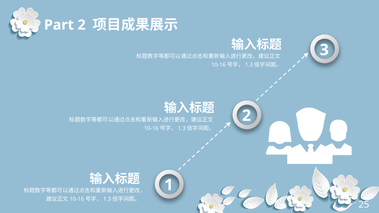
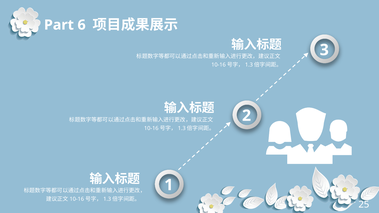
Part 2: 2 -> 6 (82, 25)
